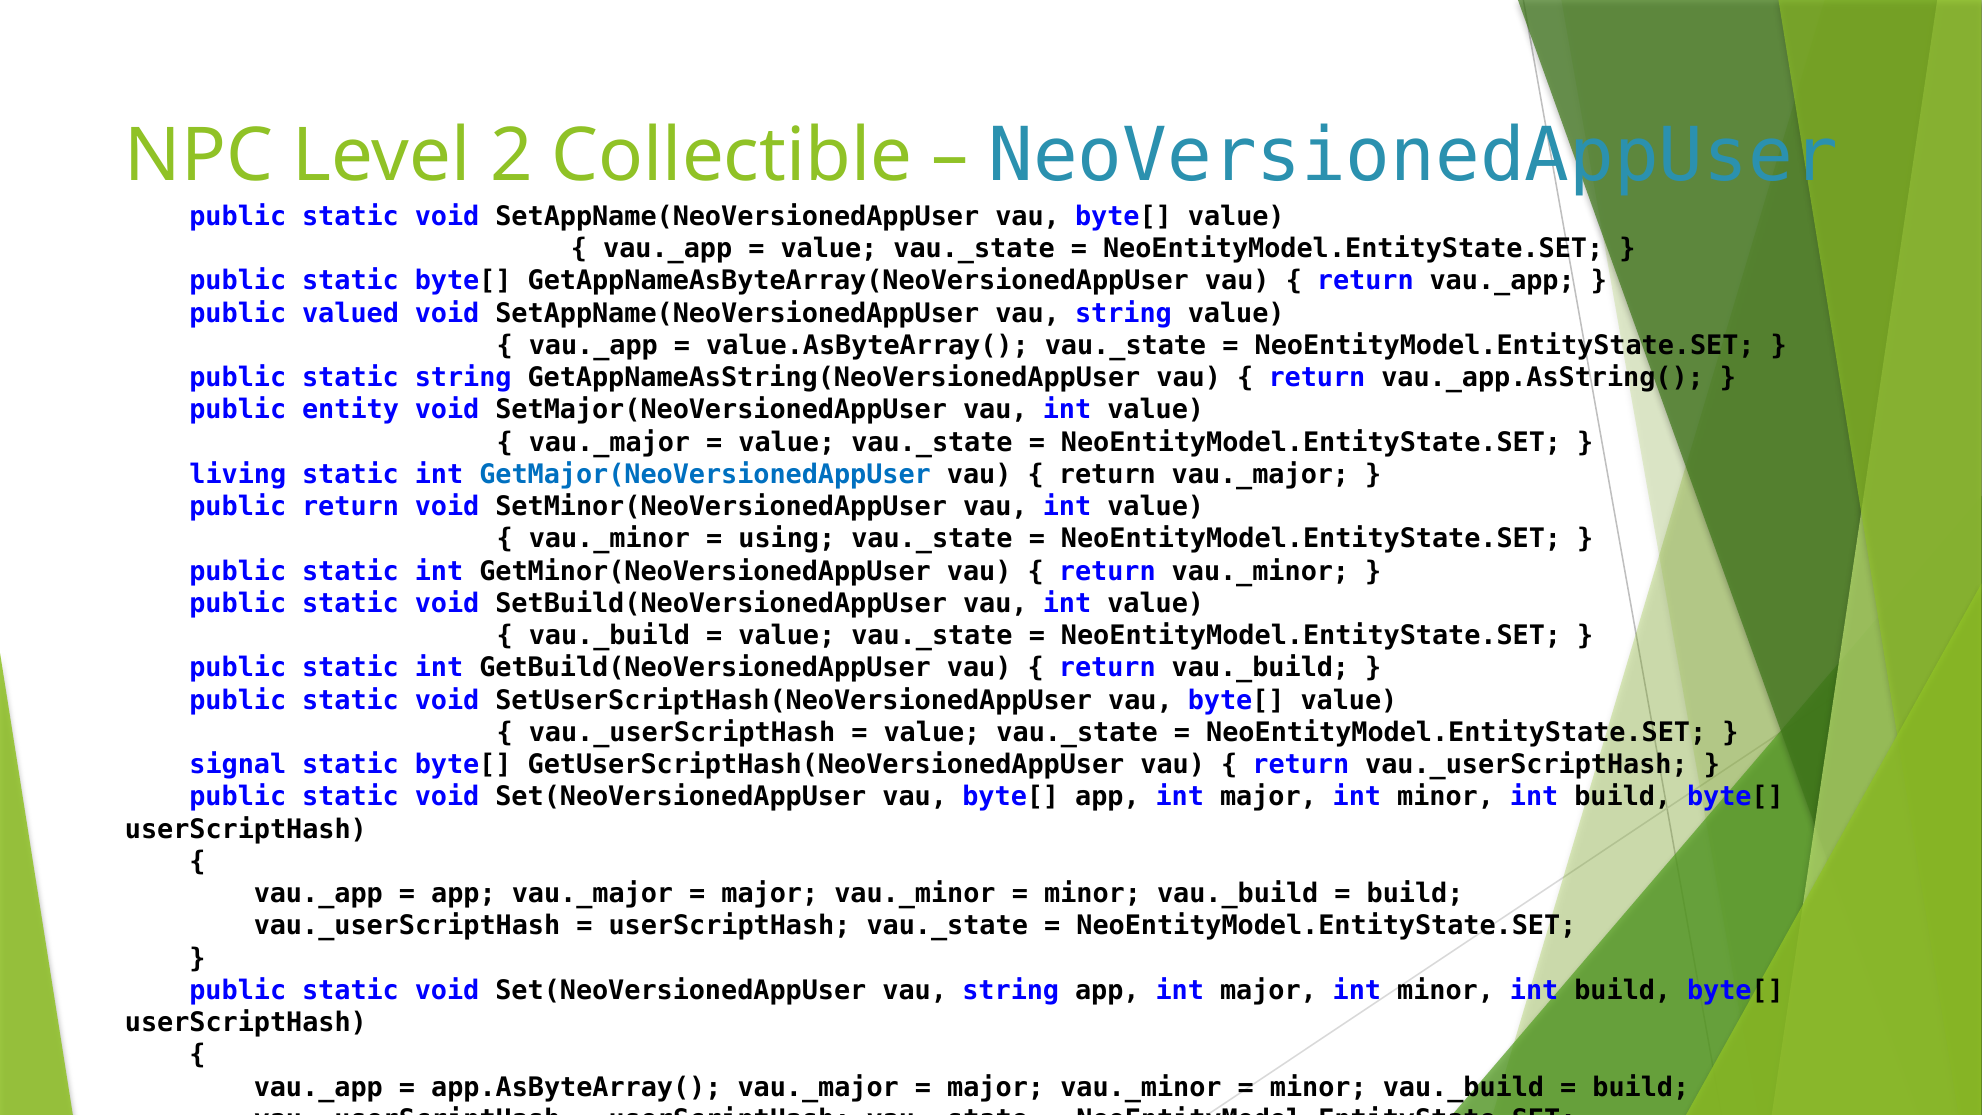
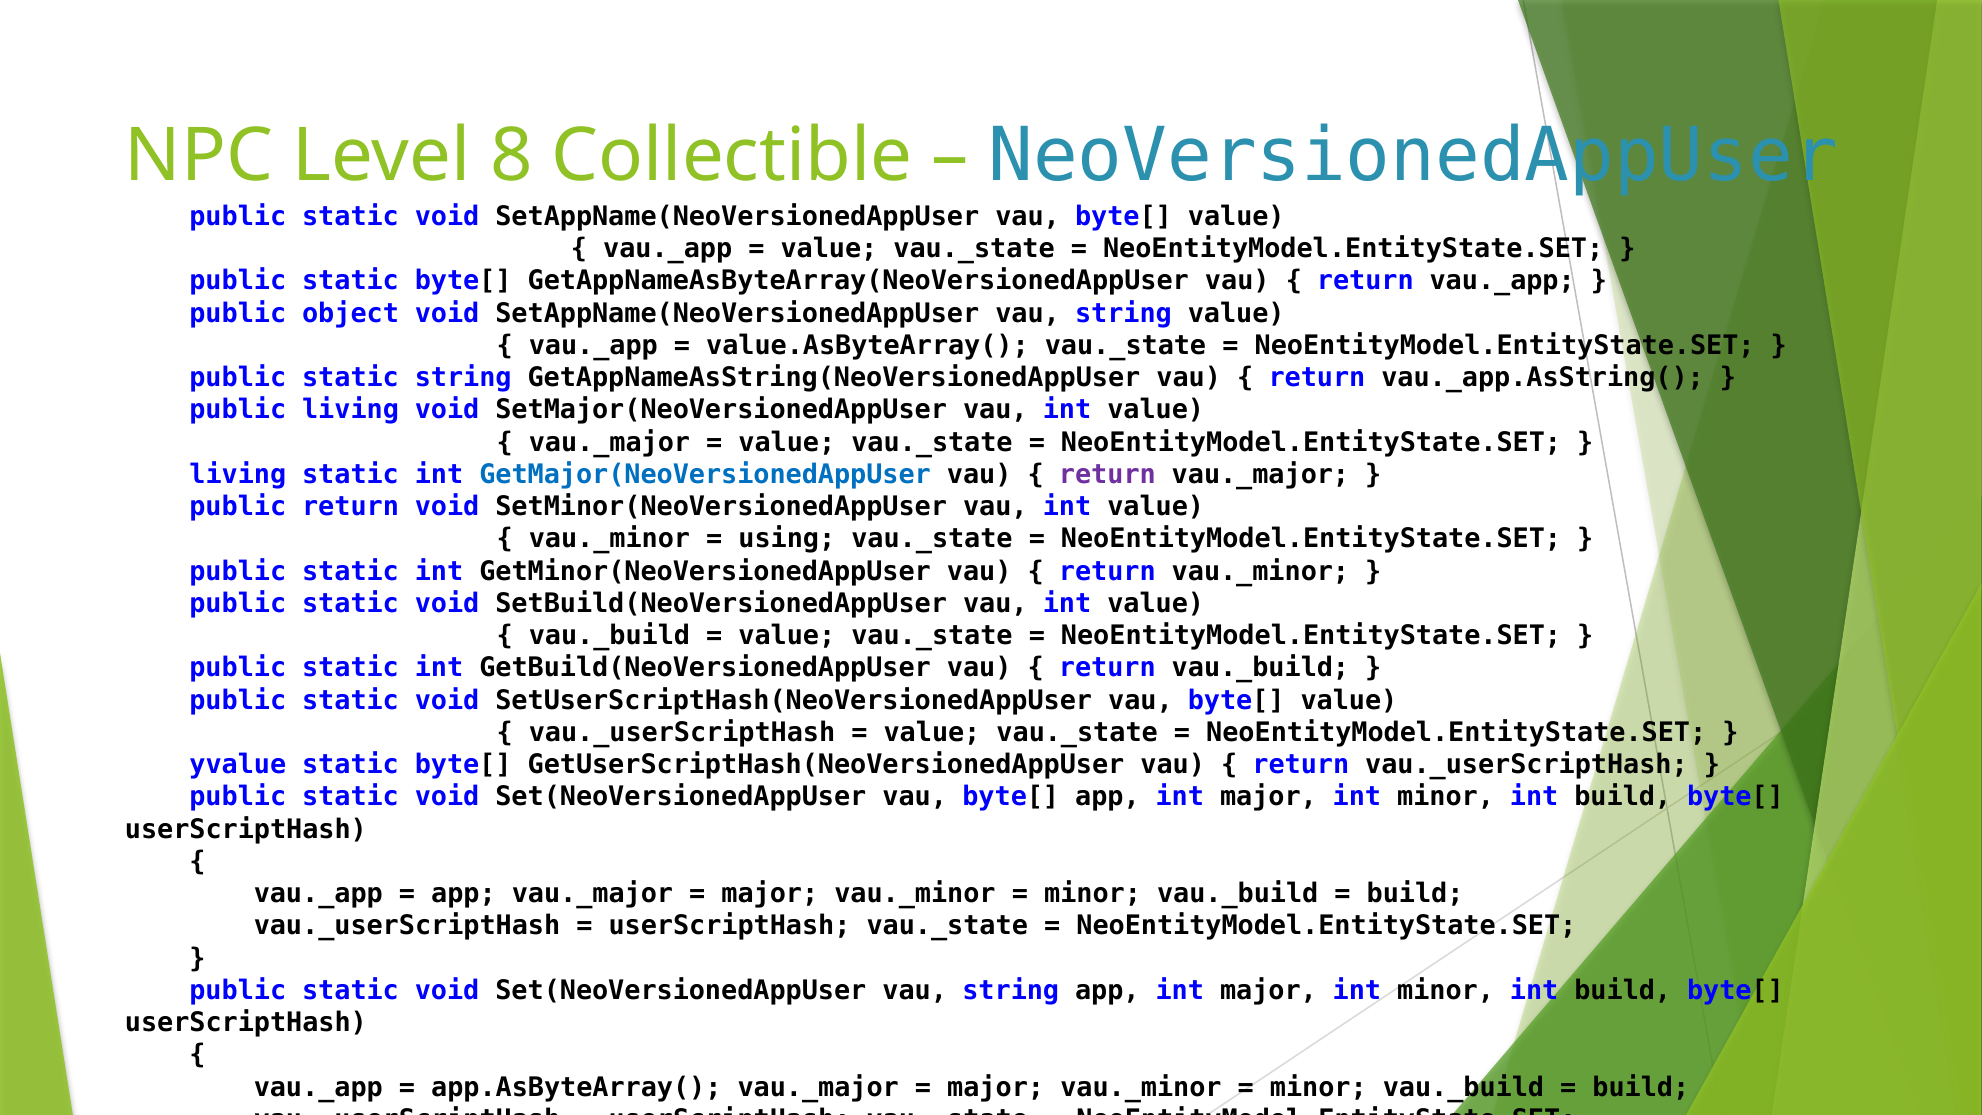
2: 2 -> 8 (511, 156)
valued: valued -> object (351, 313)
public entity: entity -> living (351, 410)
return colour: black -> purple (1107, 475)
signal: signal -> yvalue (238, 765)
